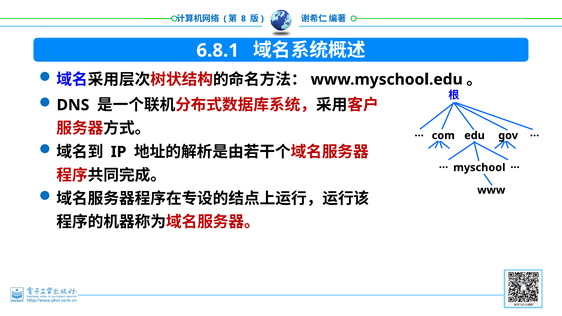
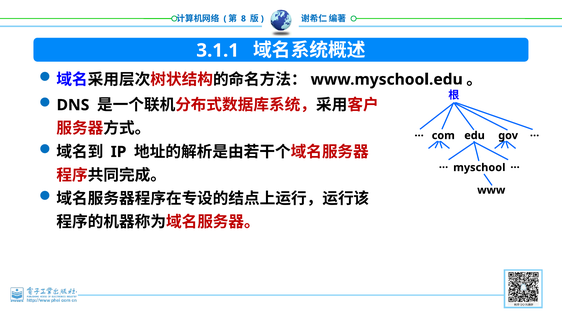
6.8.1: 6.8.1 -> 3.1.1 (218, 50)
